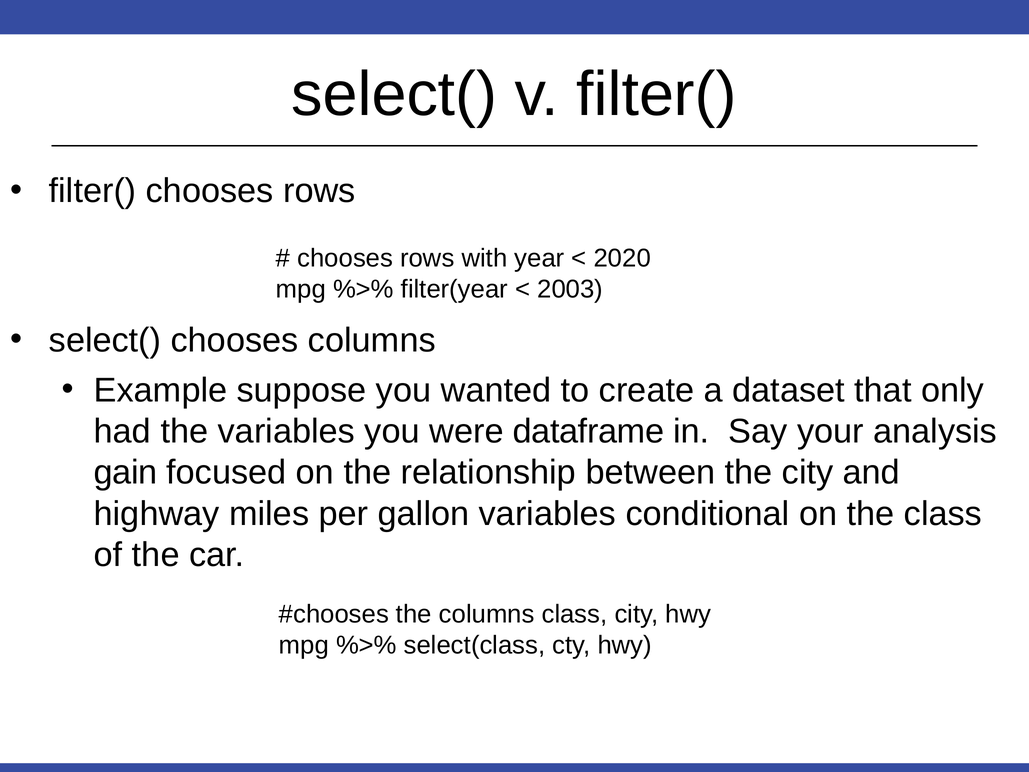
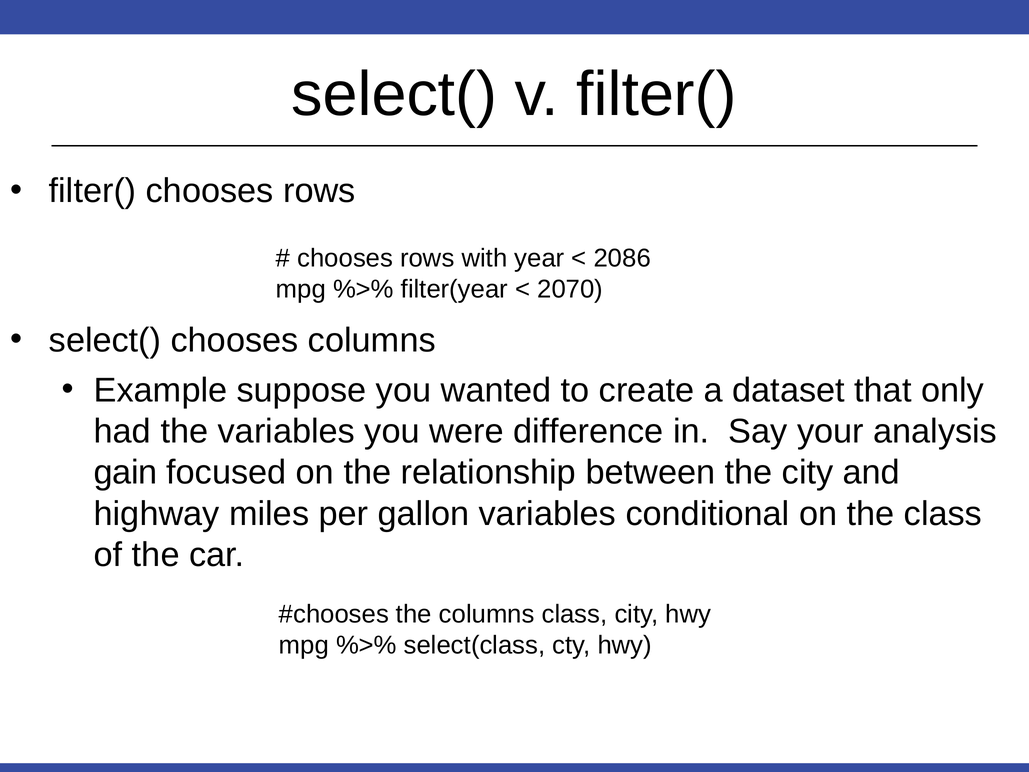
2020: 2020 -> 2086 (622, 258)
2003: 2003 -> 2070 (570, 289)
dataframe: dataframe -> difference (588, 431)
